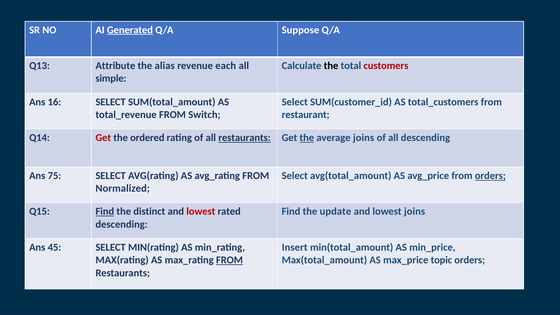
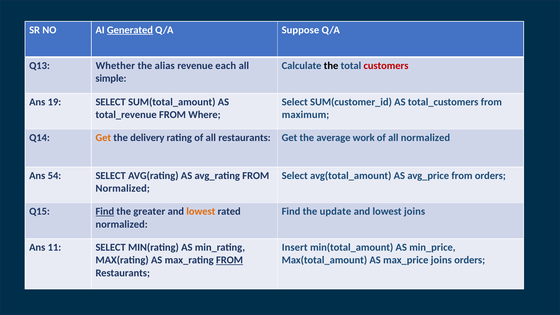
Attribute: Attribute -> Whether (115, 66)
16: 16 -> 19 (54, 102)
Switch: Switch -> Where (204, 115)
restaurant: restaurant -> maximum (305, 115)
Get colour: red -> orange (103, 138)
ordered: ordered -> delivery (147, 138)
restaurants underline: present -> none (244, 138)
the underline: present -> none (307, 138)
average joins: joins -> work (364, 138)
all descending: descending -> normalized (425, 138)
75: 75 -> 54 (54, 176)
orders underline: present -> none (490, 176)
distinct: distinct -> greater (149, 211)
lowest colour: red -> orange (201, 211)
descending: descending -> normalized (122, 224)
45: 45 -> 11 (54, 247)
topic: topic -> joins (441, 260)
